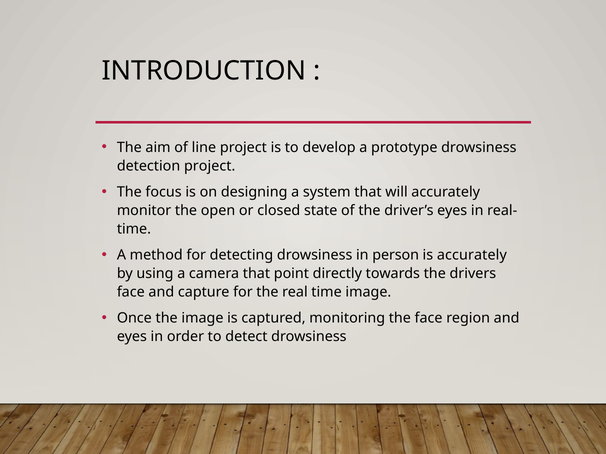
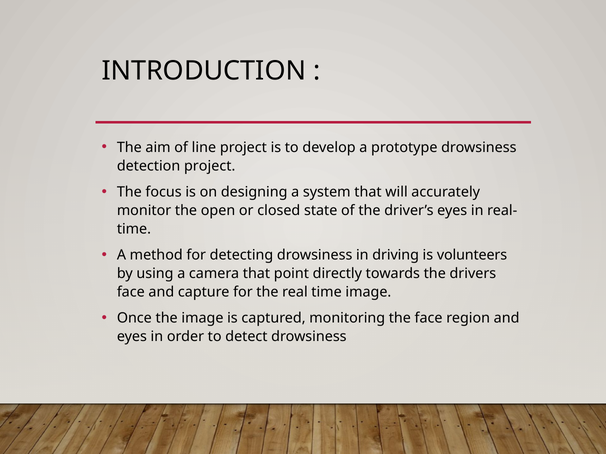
person: person -> driving (396, 255)
is accurately: accurately -> volunteers (472, 255)
